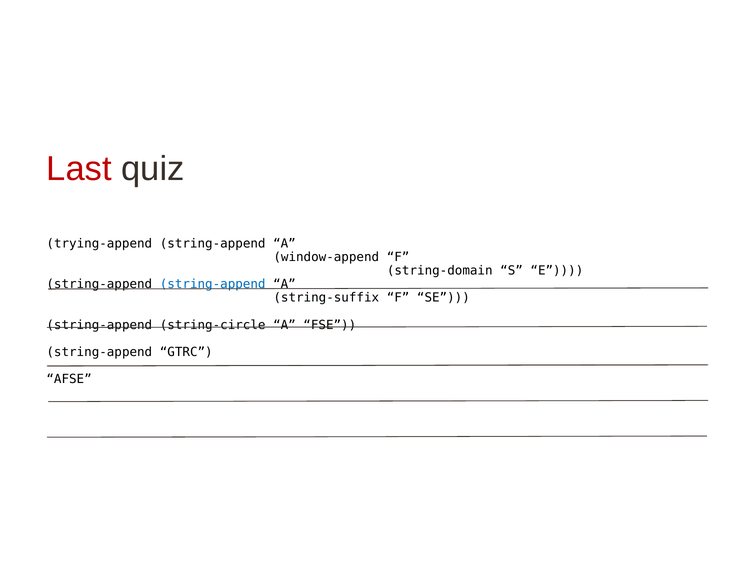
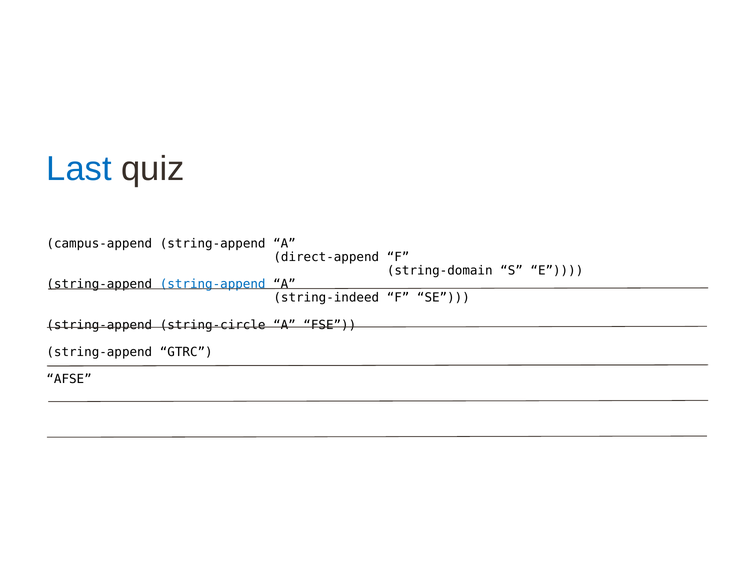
Last colour: red -> blue (79, 168)
trying-append: trying-append -> campus-append (99, 243)
window-append: window-append -> direct-append (326, 257)
string-suffix: string-suffix -> string-indeed (326, 297)
